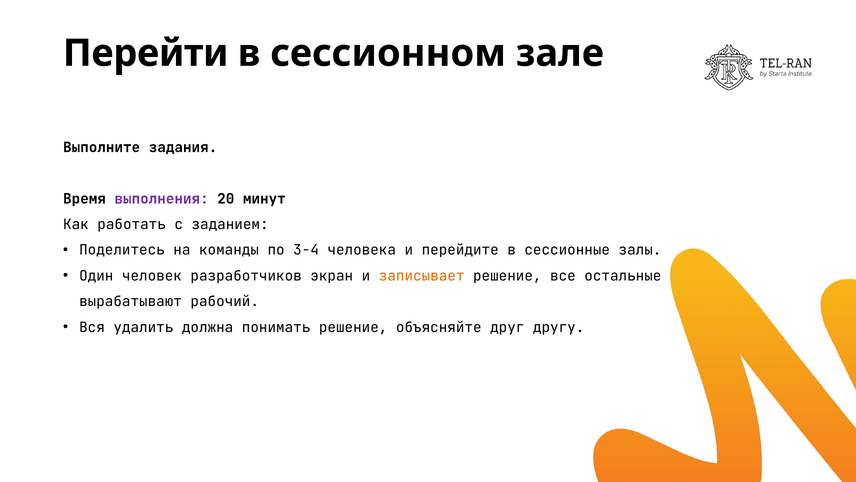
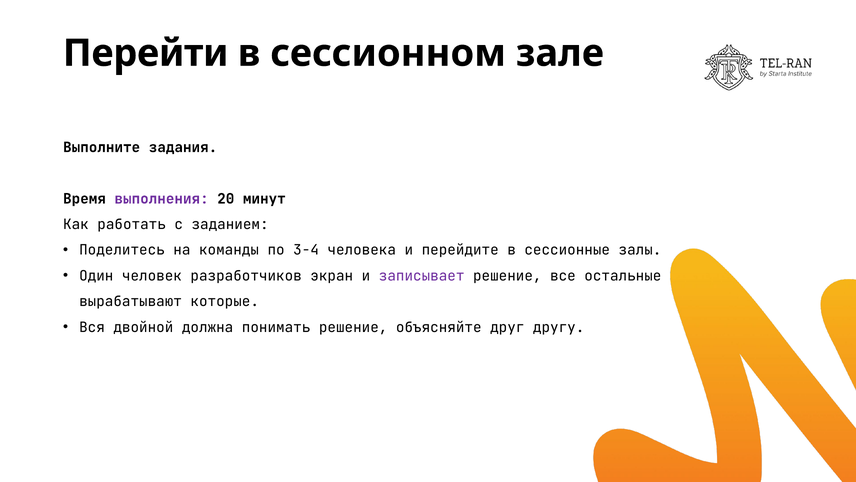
записывает colour: orange -> purple (422, 276)
рабочий: рабочий -> которые (225, 301)
удалить: удалить -> двойной (143, 327)
